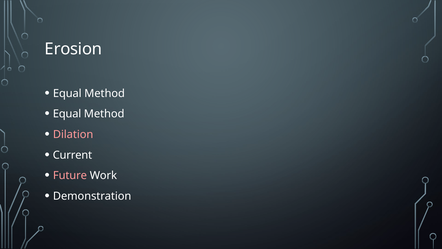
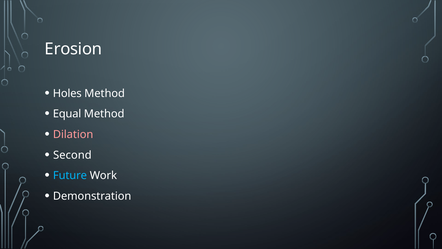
Equal: Equal -> Holes (67, 93)
Current: Current -> Second (72, 155)
Future colour: pink -> light blue (70, 175)
